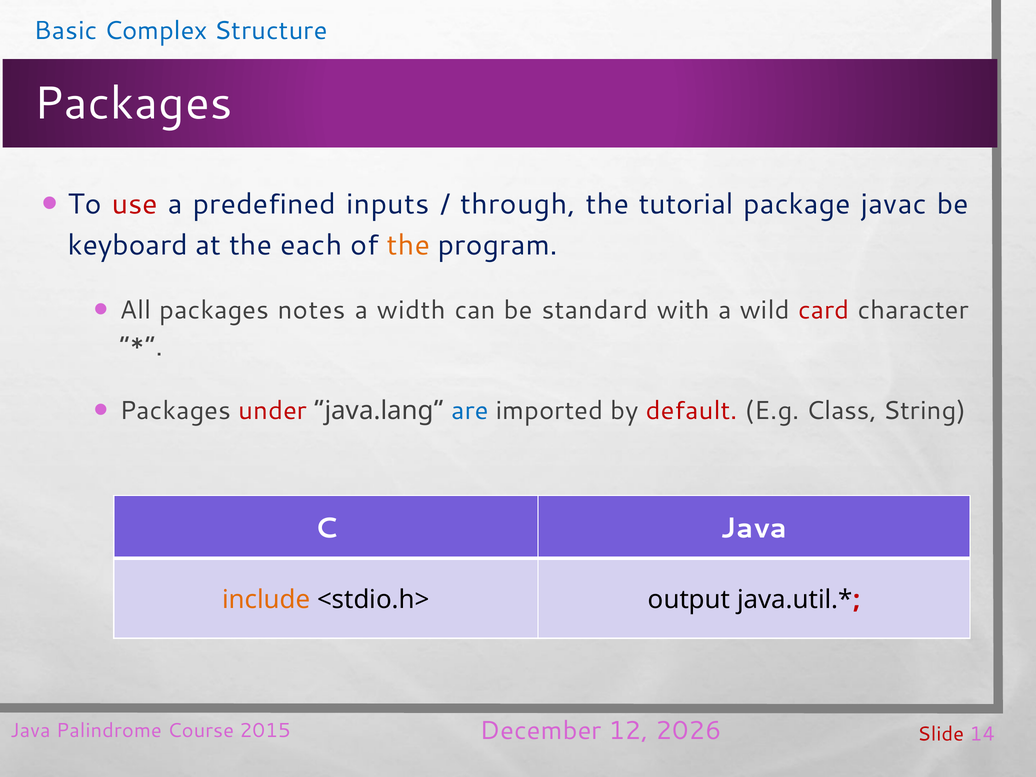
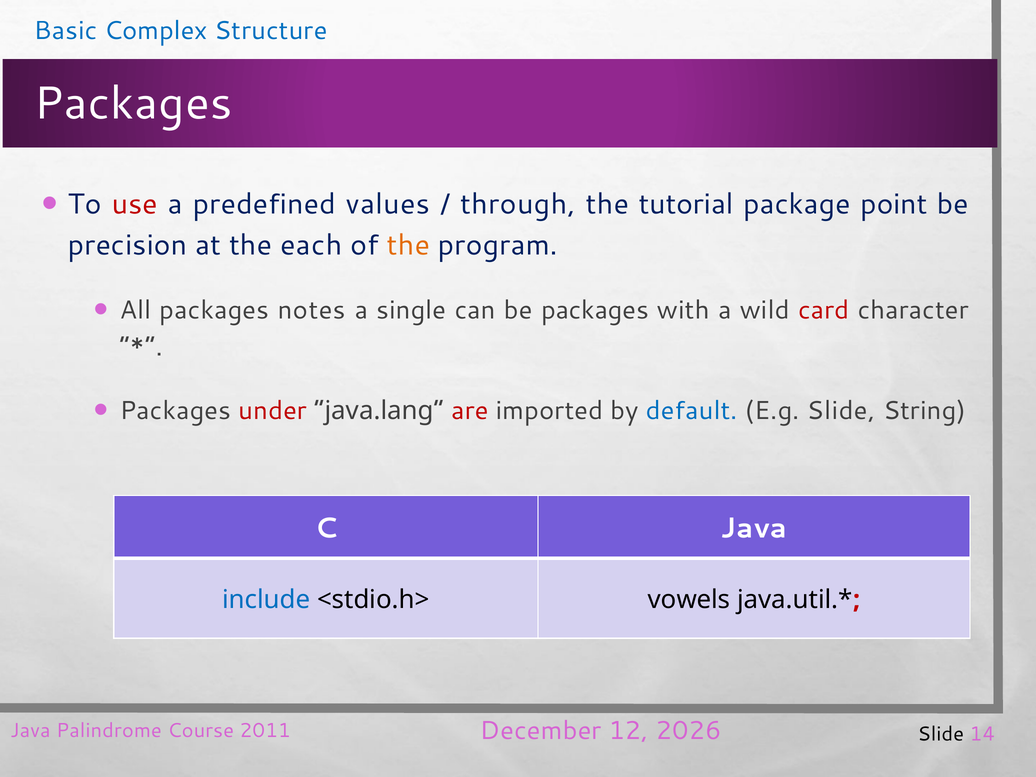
inputs: inputs -> values (388, 204)
javac: javac -> point (894, 204)
keyboard: keyboard -> precision (128, 245)
width: width -> single (411, 310)
be standard: standard -> packages (595, 310)
are colour: blue -> red (470, 411)
default colour: red -> blue (692, 411)
E.g Class: Class -> Slide (841, 411)
include colour: orange -> blue (266, 600)
output: output -> vowels (689, 600)
2015: 2015 -> 2011 (265, 730)
Slide colour: red -> black (941, 734)
